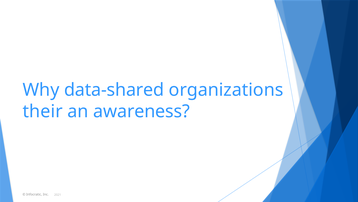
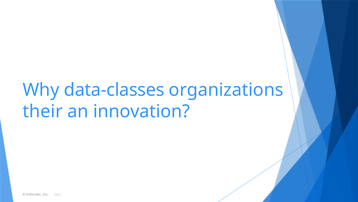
data-shared: data-shared -> data-classes (114, 90)
awareness: awareness -> innovation (142, 111)
